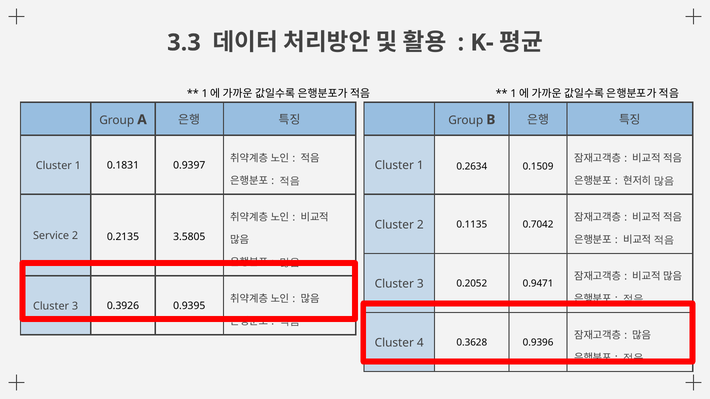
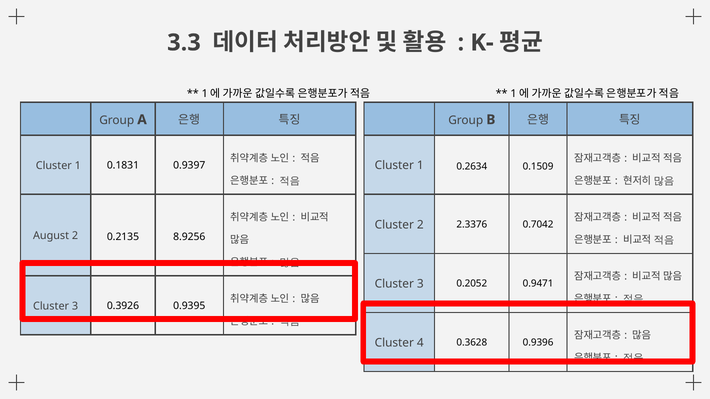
0.1135: 0.1135 -> 2.3376 (472, 225)
Service: Service -> August (51, 236)
3.5805: 3.5805 -> 8.9256 (189, 237)
